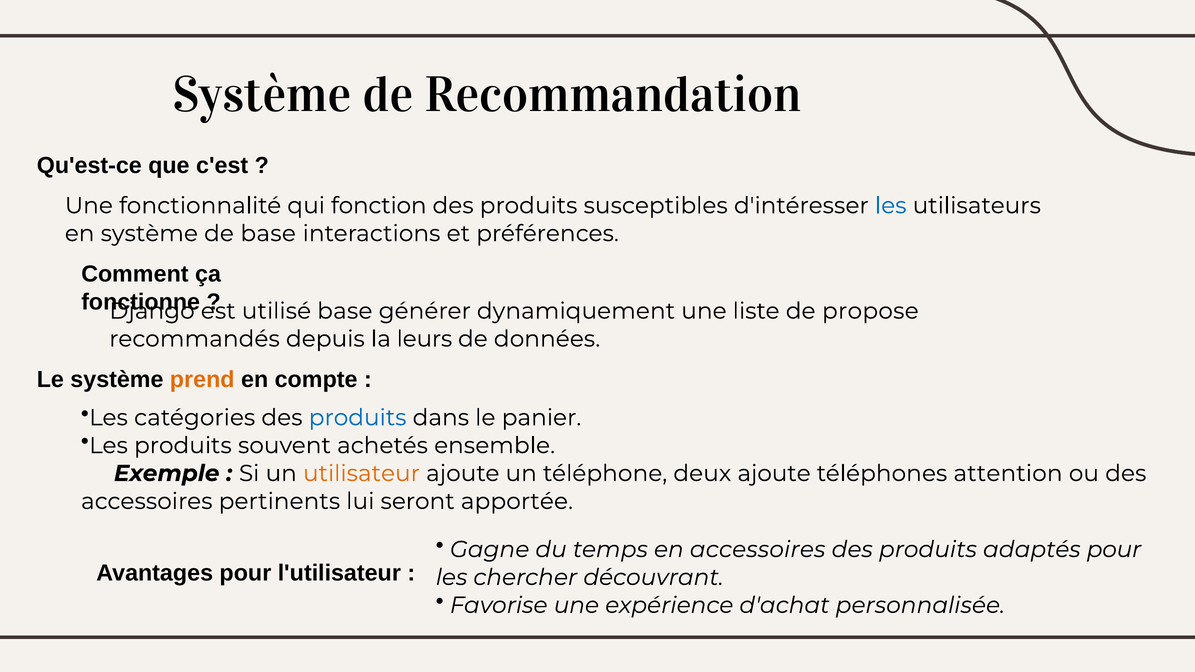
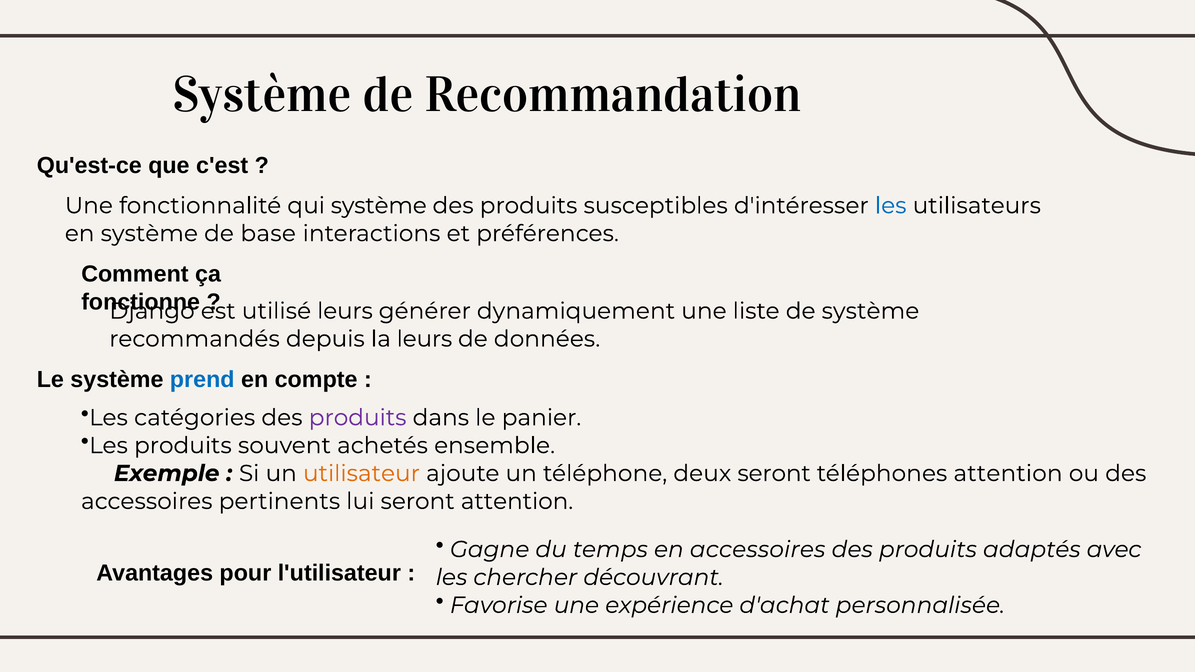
qui fonction: fonction -> système (379, 206)
utilisé base: base -> leurs (345, 311)
de propose: propose -> système (870, 311)
prend colour: orange -> blue (202, 380)
produits colour: blue -> purple (358, 418)
deux ajoute: ajoute -> seront (774, 474)
seront apportée: apportée -> attention (517, 501)
adaptés pour: pour -> avec (1114, 550)
